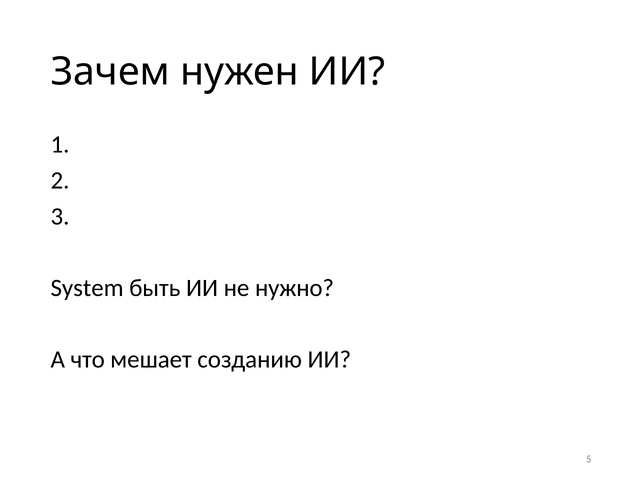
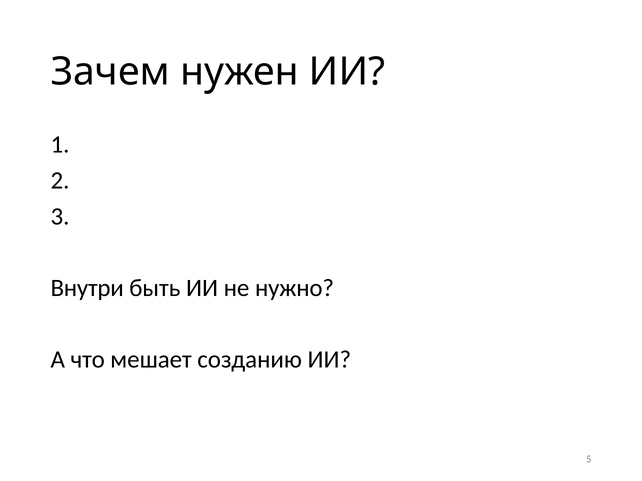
System: System -> Внутри (87, 288)
